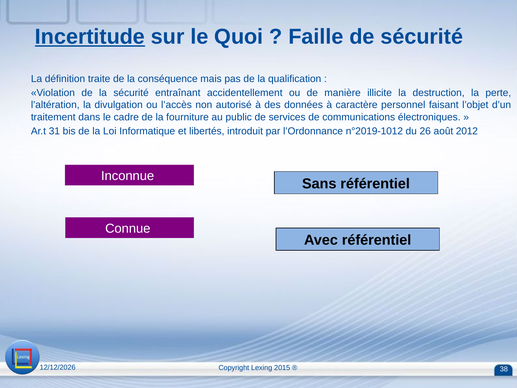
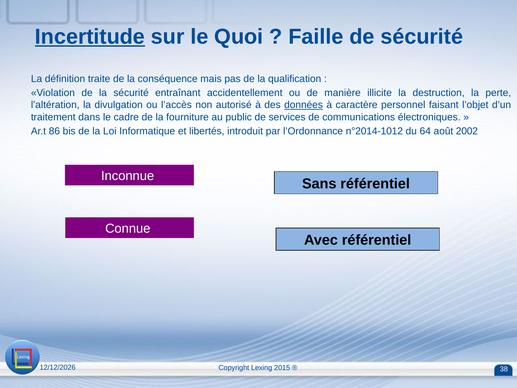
données underline: none -> present (304, 105)
31: 31 -> 86 (54, 131)
n°2019-1012: n°2019-1012 -> n°2014-1012 (374, 131)
26: 26 -> 64 (425, 131)
2012: 2012 -> 2002 (467, 131)
